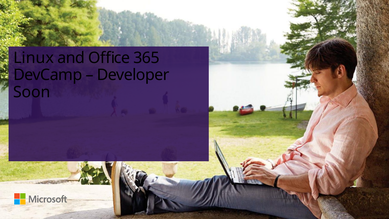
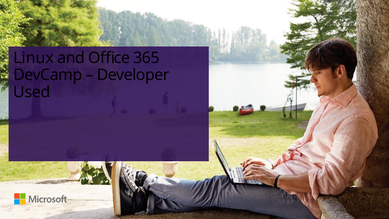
Soon: Soon -> Used (32, 92)
